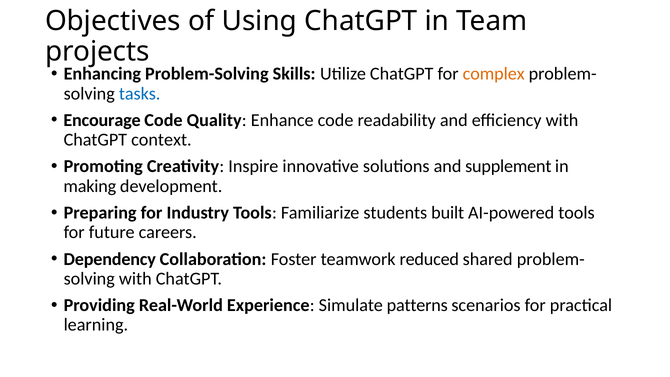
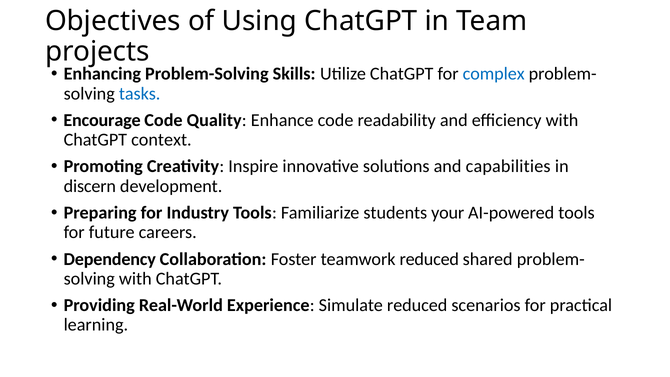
complex colour: orange -> blue (494, 74)
supplement: supplement -> capabilities (508, 166)
making: making -> discern (90, 186)
built: built -> your (448, 213)
Simulate patterns: patterns -> reduced (417, 305)
